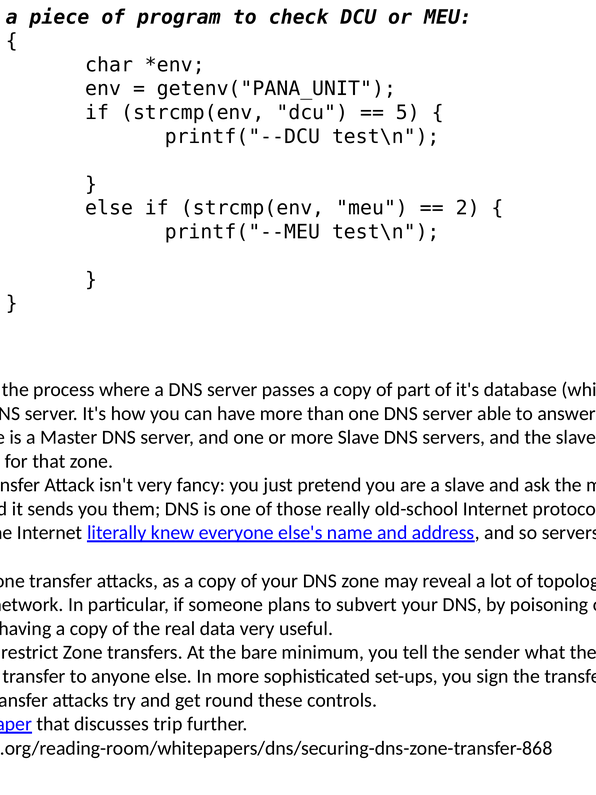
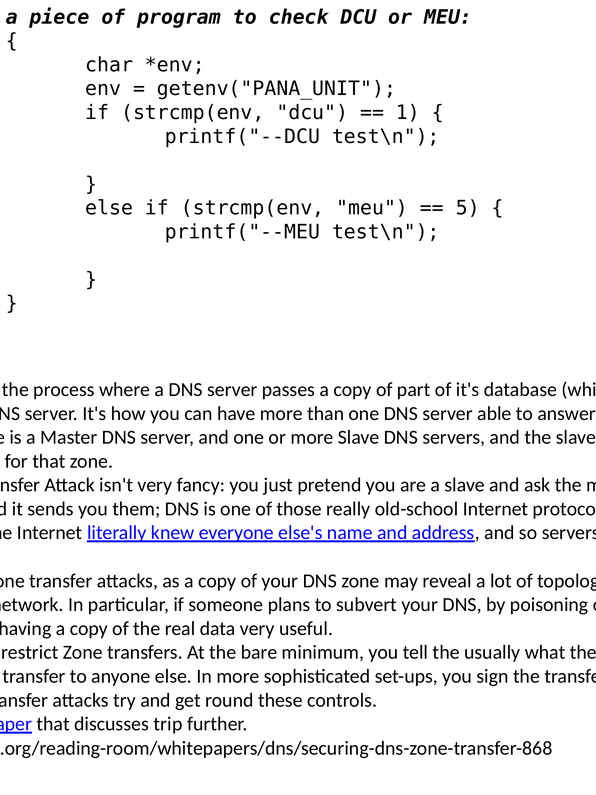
5: 5 -> 1 (408, 113)
2: 2 -> 5 (468, 208)
sender: sender -> usually (492, 652)
